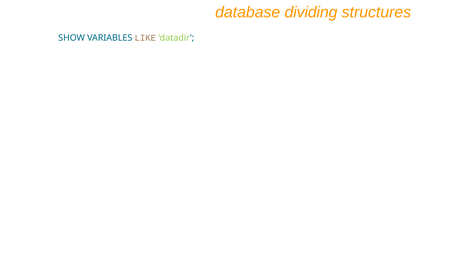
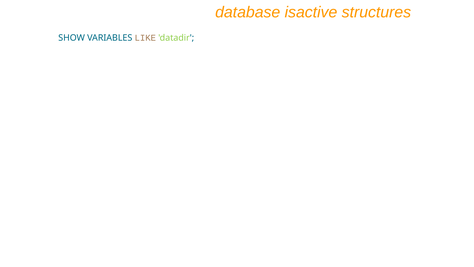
dividing: dividing -> isactive (311, 12)
